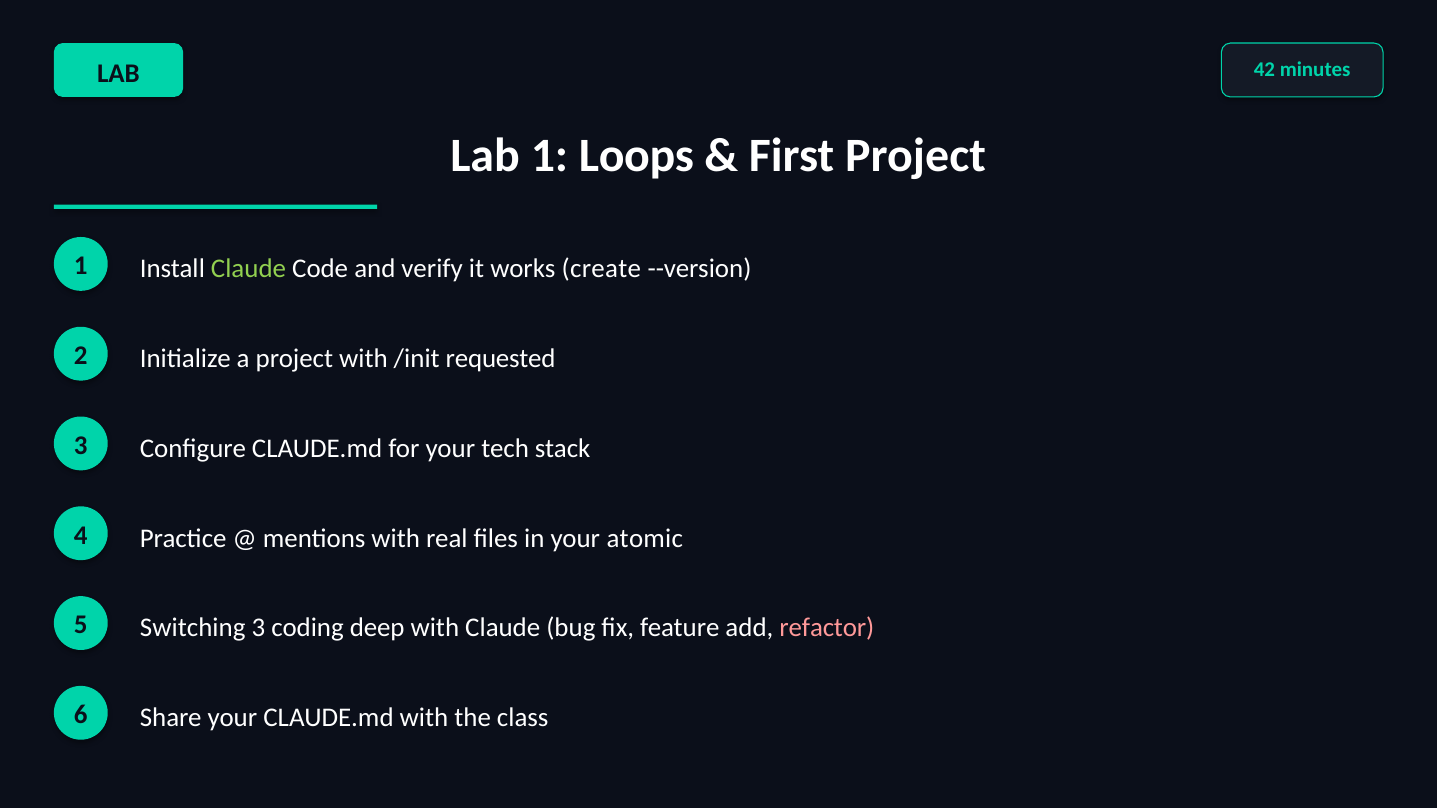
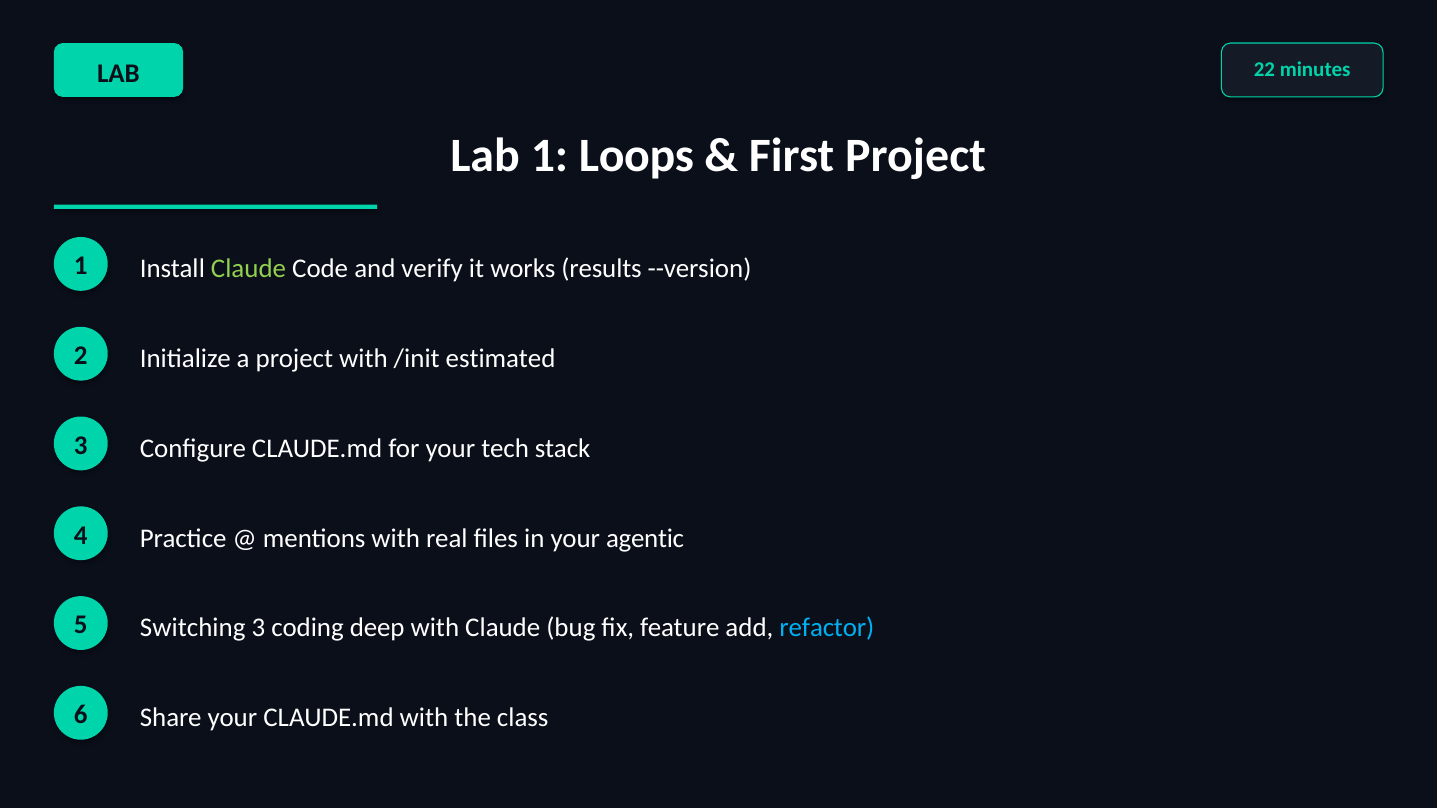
42: 42 -> 22 (1264, 70)
create: create -> results (602, 269)
requested: requested -> estimated (501, 359)
atomic: atomic -> agentic (645, 538)
refactor colour: pink -> light blue (827, 628)
